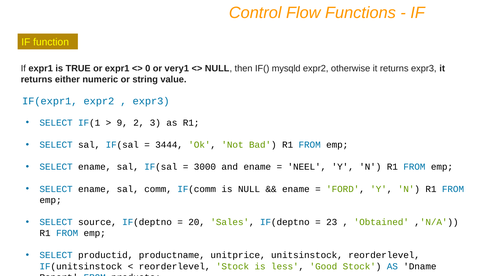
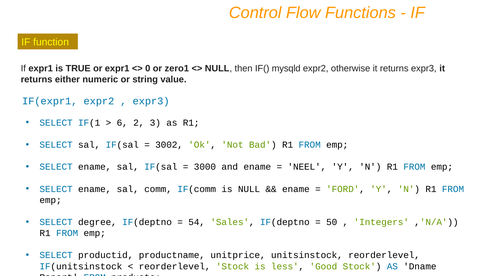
very1: very1 -> zero1 (177, 68)
9: 9 -> 6 (122, 123)
3444: 3444 -> 3002 (169, 145)
source: source -> degree (97, 222)
20: 20 -> 54 (197, 222)
23: 23 -> 50 (332, 222)
Obtained: Obtained -> Integers (381, 222)
